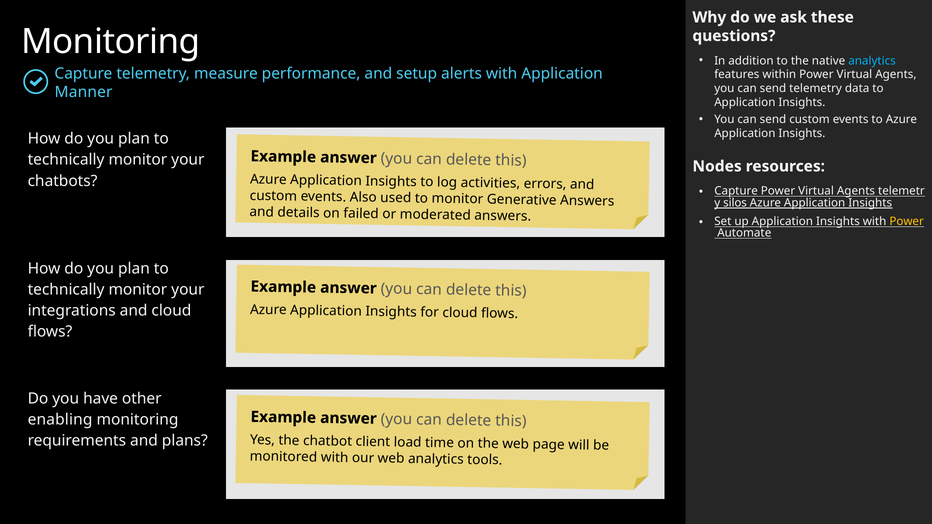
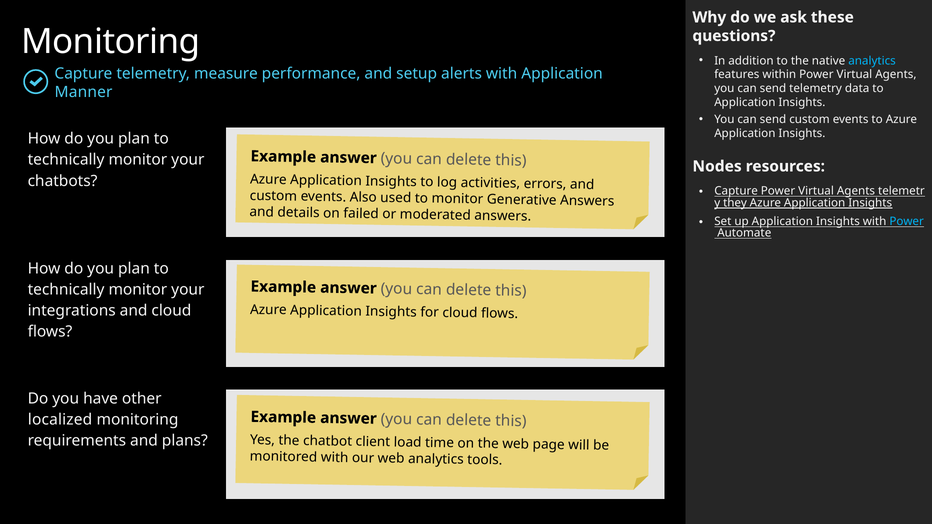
silos: silos -> they (735, 203)
Power colour: yellow -> light blue (907, 222)
enabling: enabling -> localized (60, 420)
